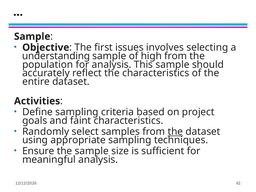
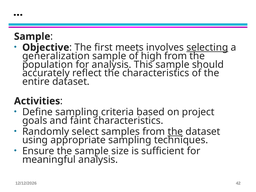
issues: issues -> meets (130, 47)
selecting underline: none -> present (207, 47)
understanding: understanding -> generalization (56, 56)
